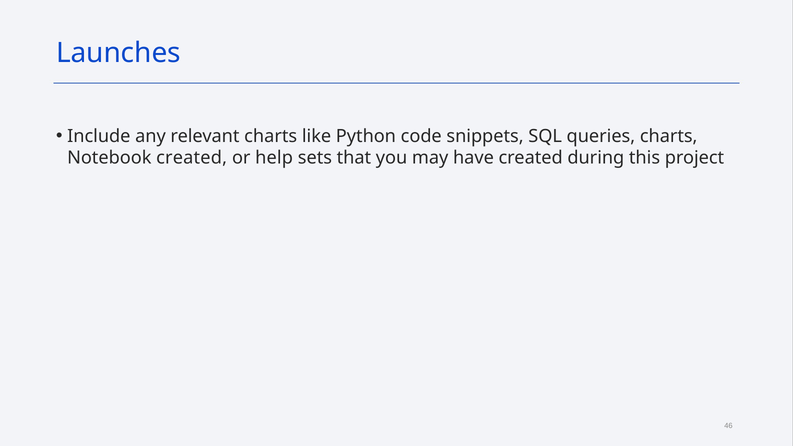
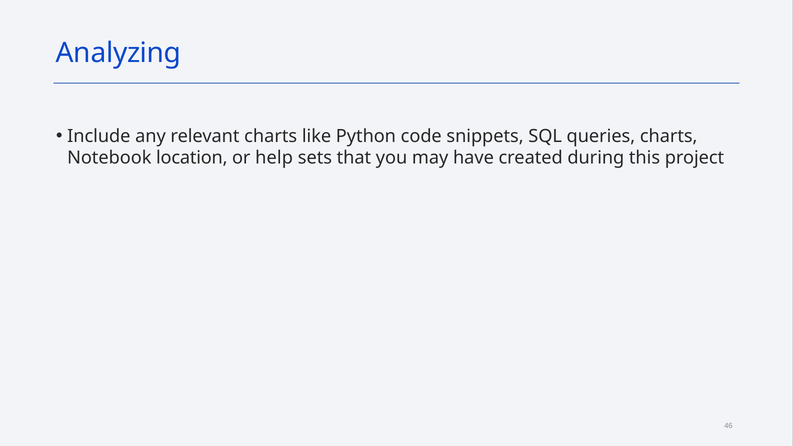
Launches: Launches -> Analyzing (119, 53)
Notebook created: created -> location (192, 158)
